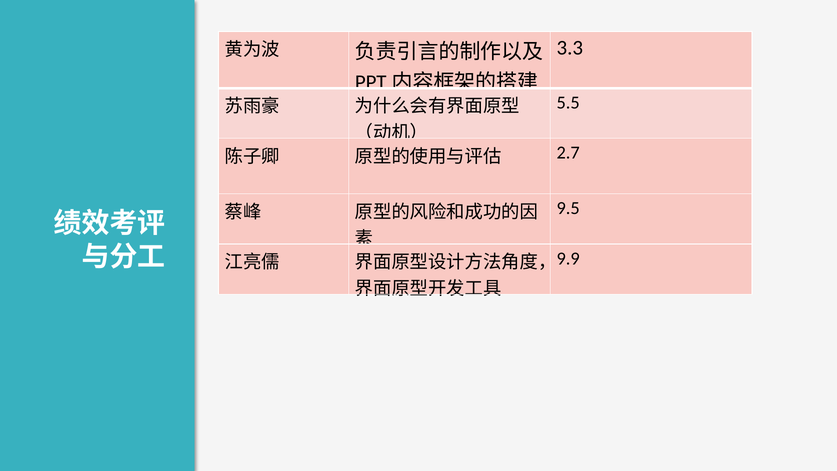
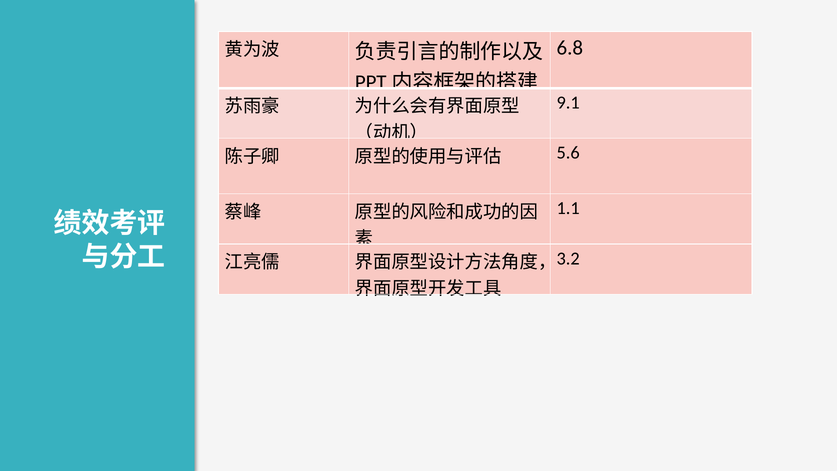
3.3: 3.3 -> 6.8 (570, 48)
5.5: 5.5 -> 9.1 (568, 103)
2.7: 2.7 -> 5.6 (568, 153)
9.5: 9.5 -> 1.1 (568, 208)
9.9: 9.9 -> 3.2 (568, 259)
